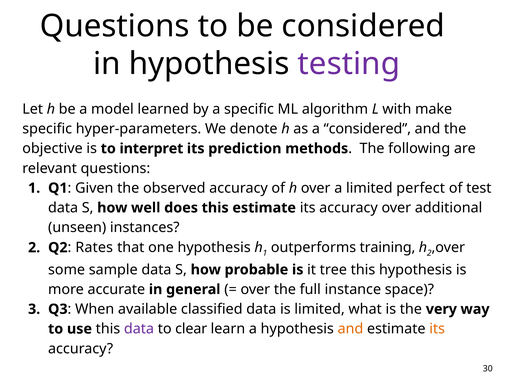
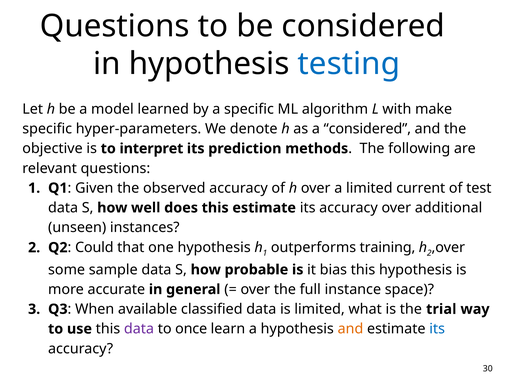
testing colour: purple -> blue (349, 64)
perfect: perfect -> current (421, 188)
Rates: Rates -> Could (94, 248)
tree: tree -> bias (333, 270)
very: very -> trial (441, 309)
clear: clear -> once (191, 329)
its colour: orange -> blue (437, 329)
